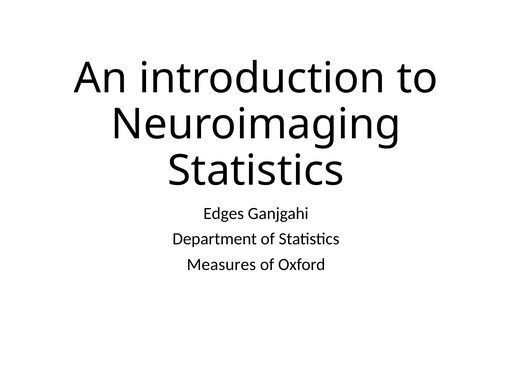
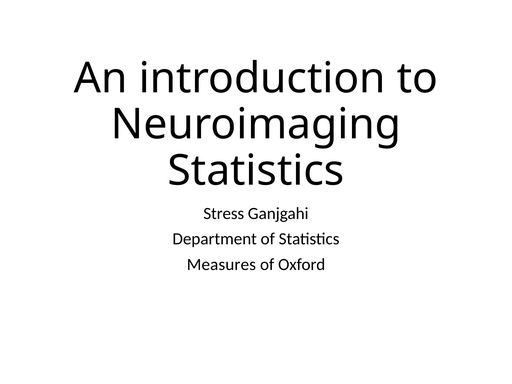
Edges: Edges -> Stress (224, 213)
